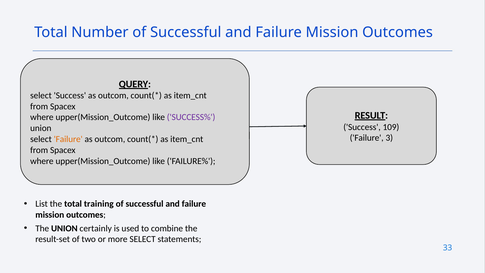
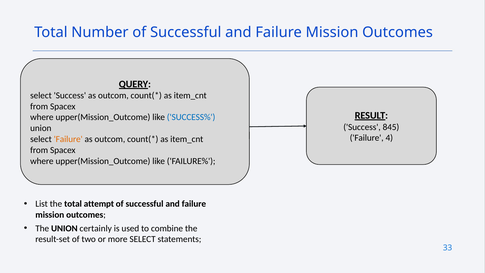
SUCCESS% colour: purple -> blue (191, 117)
109: 109 -> 845 (391, 127)
3: 3 -> 4 (389, 138)
training: training -> attempt (99, 204)
